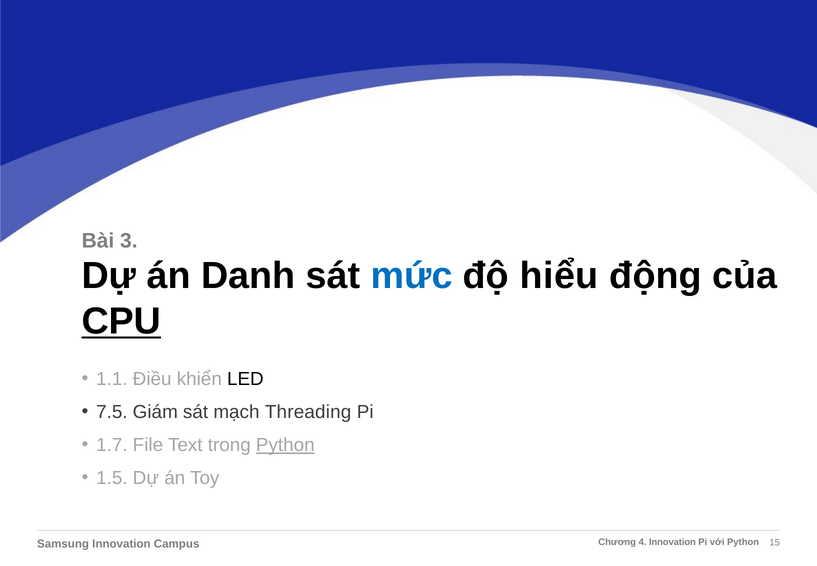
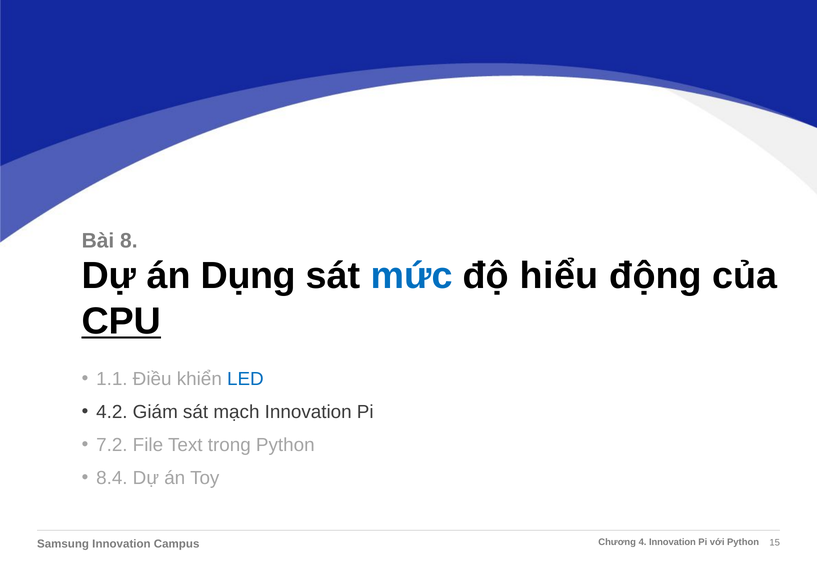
3: 3 -> 8 (129, 241)
Danh: Danh -> Dụng (248, 276)
LED colour: black -> blue (245, 379)
7.5: 7.5 -> 4.2 (112, 412)
mạch Threading: Threading -> Innovation (308, 412)
1.7: 1.7 -> 7.2 (112, 445)
Python underline: present -> none (285, 445)
1.5: 1.5 -> 8.4 (112, 478)
